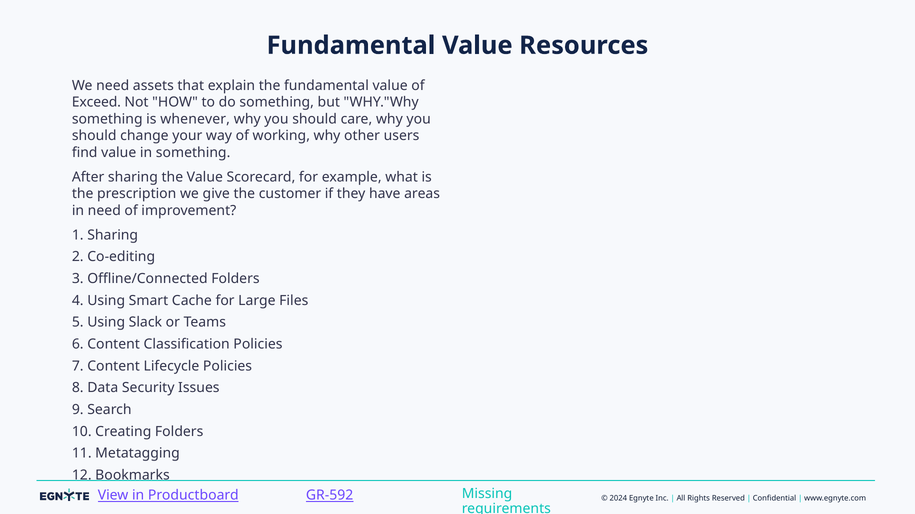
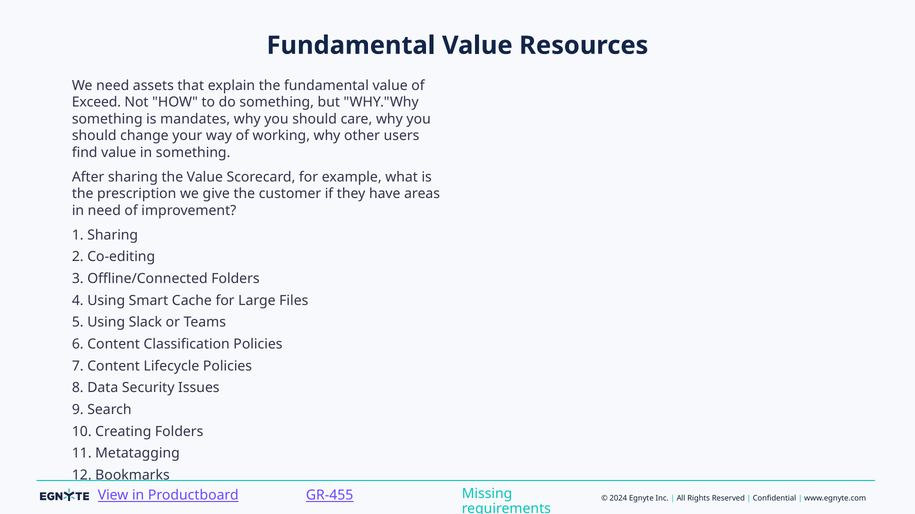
whenever: whenever -> mandates (195, 119)
GR-592: GR-592 -> GR-455 (330, 496)
